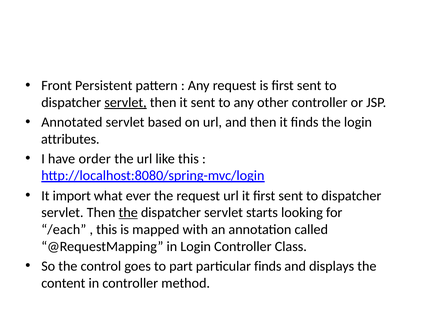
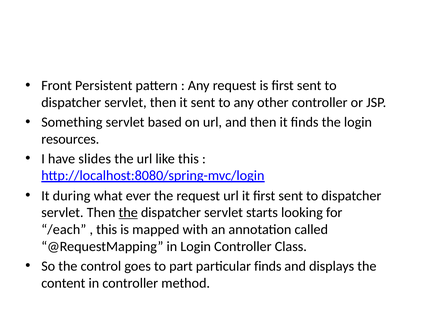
servlet underline: present -> none (126, 103)
Annotated: Annotated -> Something (72, 122)
attributes: attributes -> resources (70, 139)
order: order -> slides (95, 159)
import: import -> during (72, 196)
